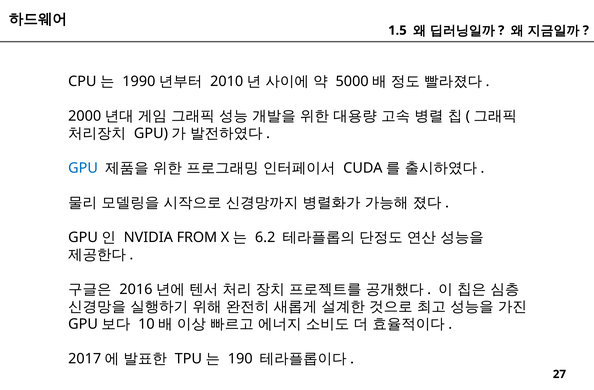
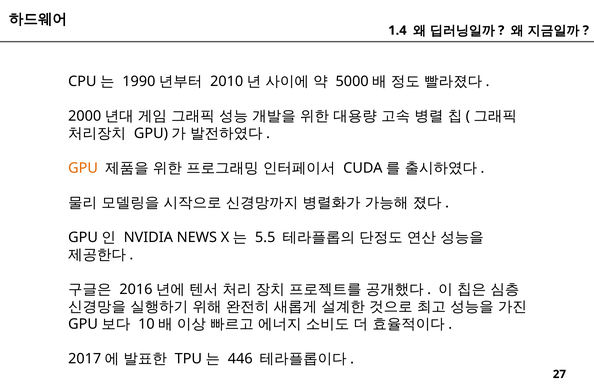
1.5: 1.5 -> 1.4 (397, 30)
GPU colour: blue -> orange (83, 168)
FROM: FROM -> NEWS (197, 237)
6.2: 6.2 -> 5.5 (265, 237)
190: 190 -> 446 (240, 359)
